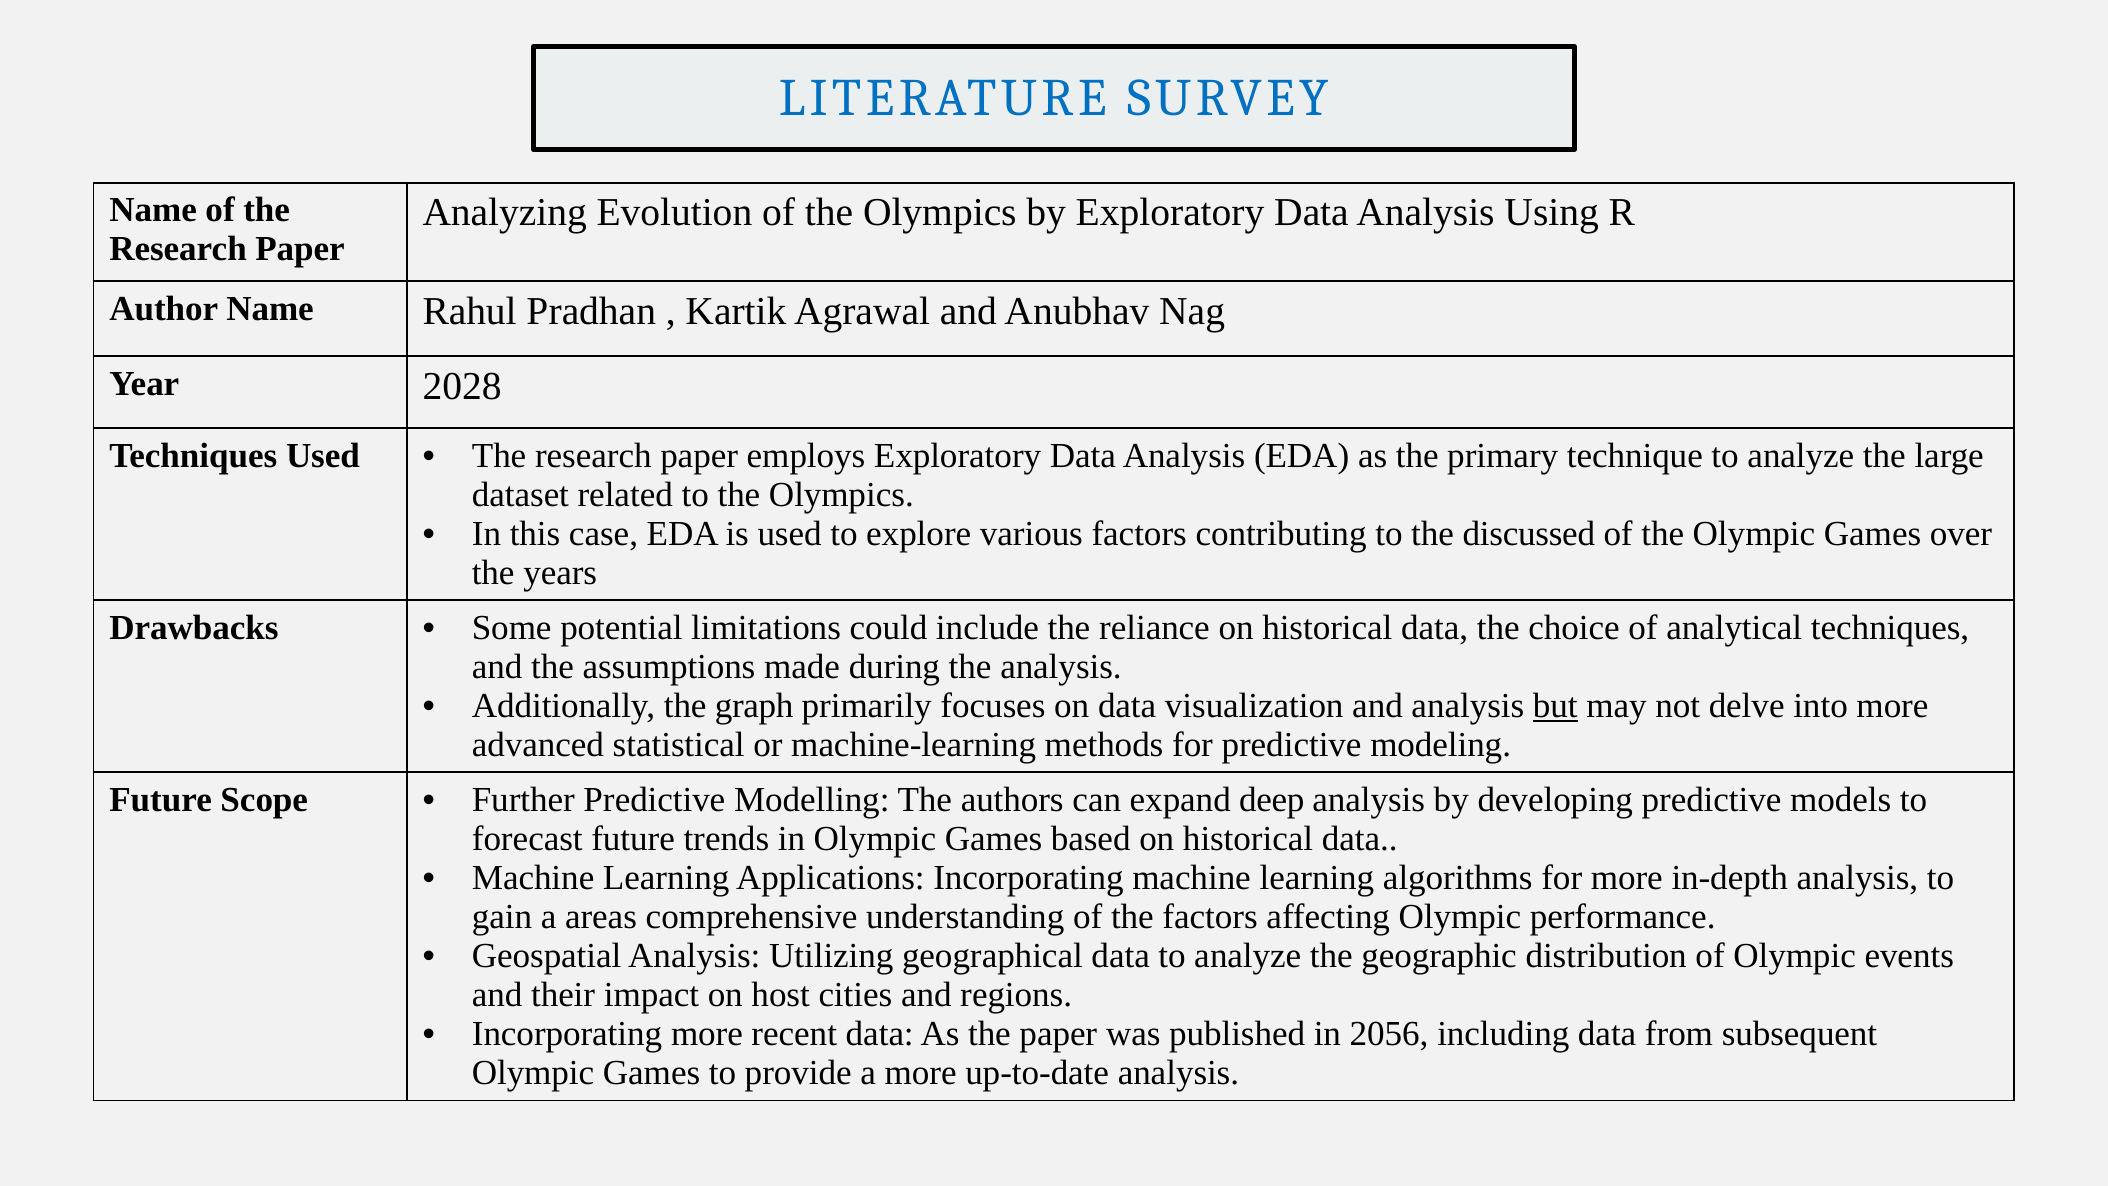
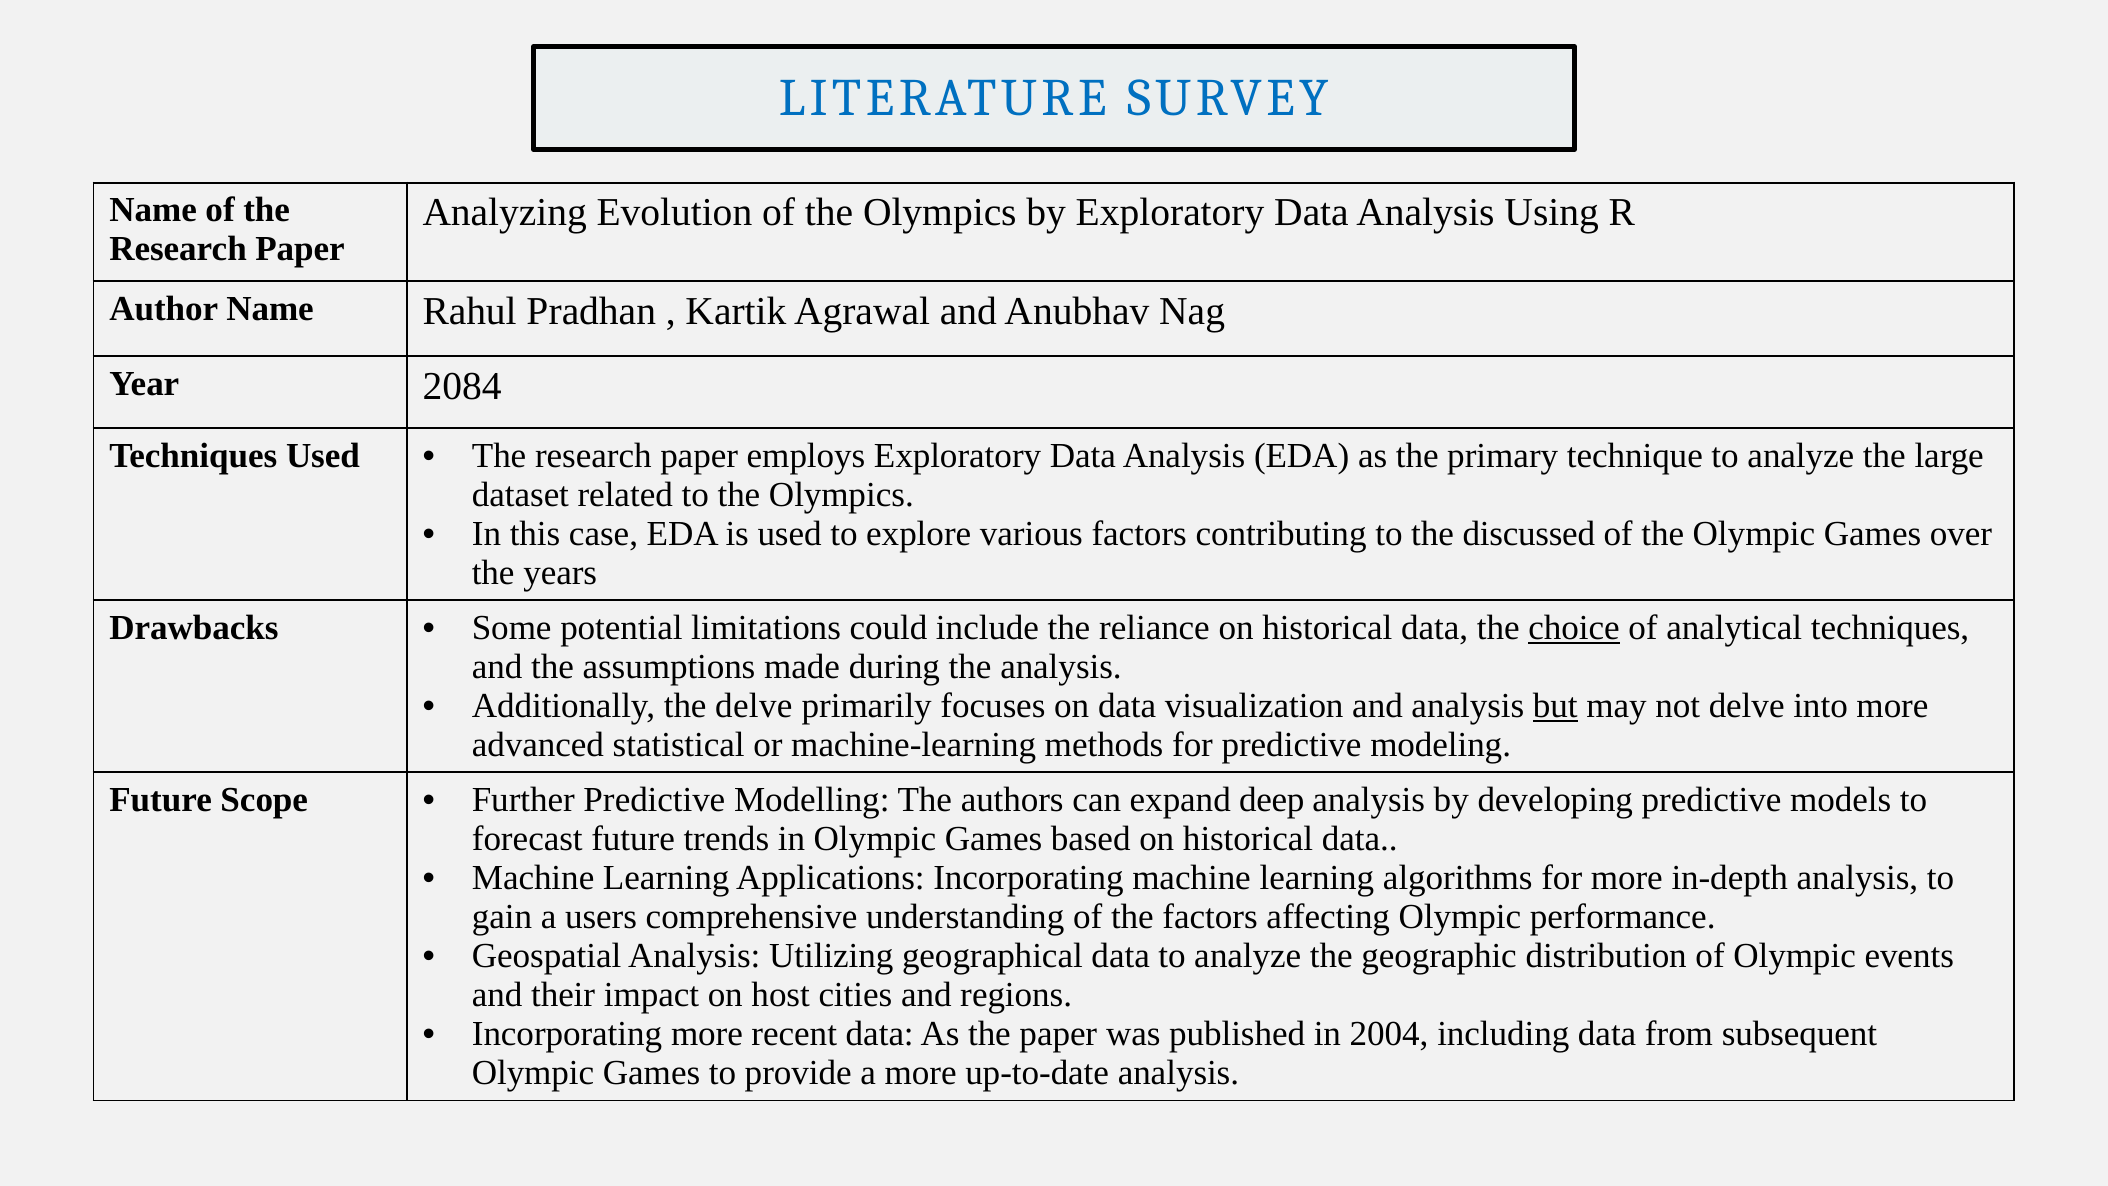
2028: 2028 -> 2084 (462, 386)
choice underline: none -> present (1574, 628)
the graph: graph -> delve (754, 706)
areas: areas -> users (601, 917)
2056: 2056 -> 2004 (1389, 1034)
